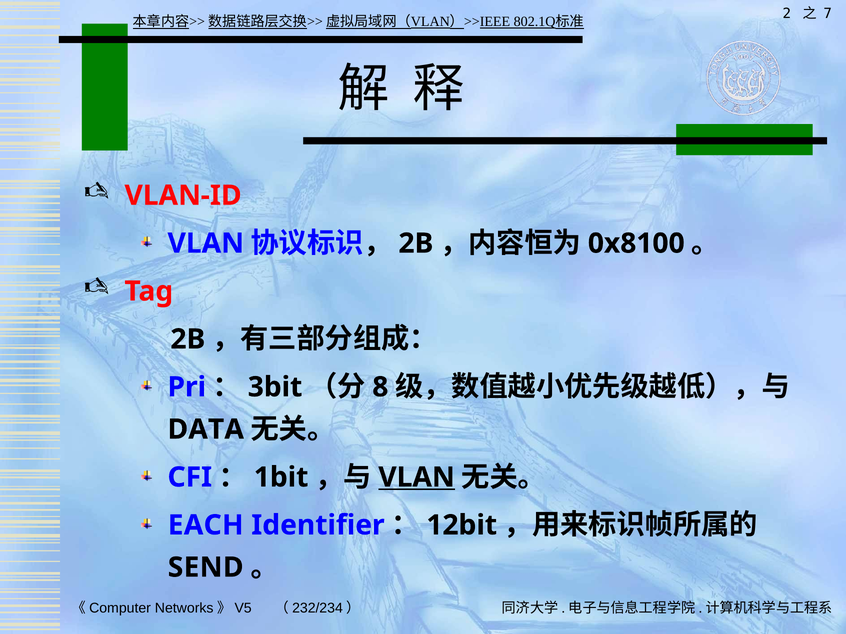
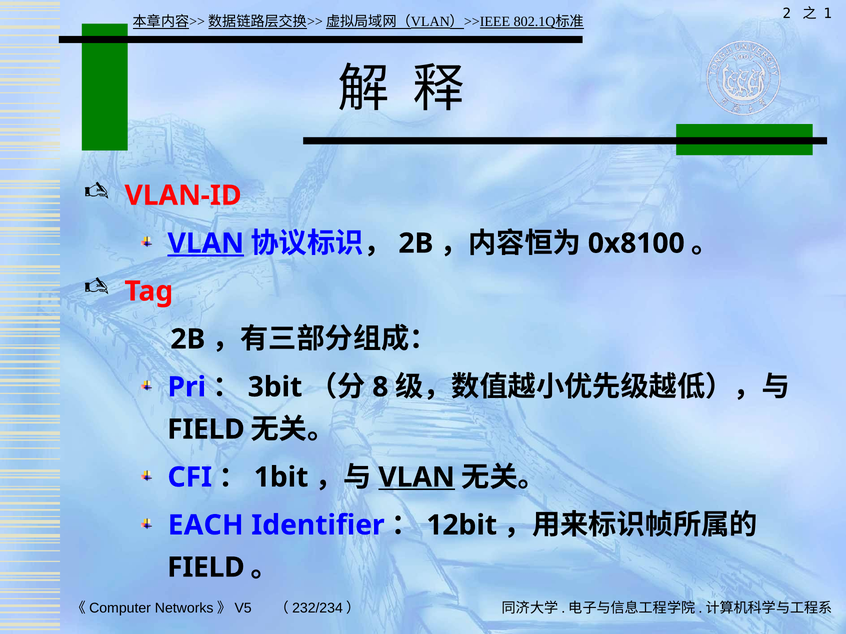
7: 7 -> 1 (828, 14)
VLAN underline: none -> present (206, 244)
DATA: DATA -> FIELD (206, 430)
SEND: SEND -> FIELD (206, 568)
